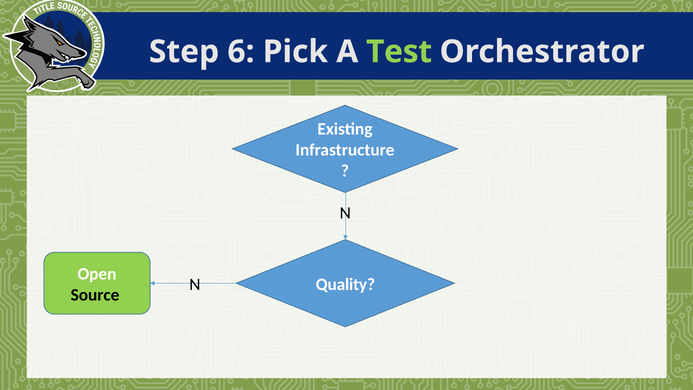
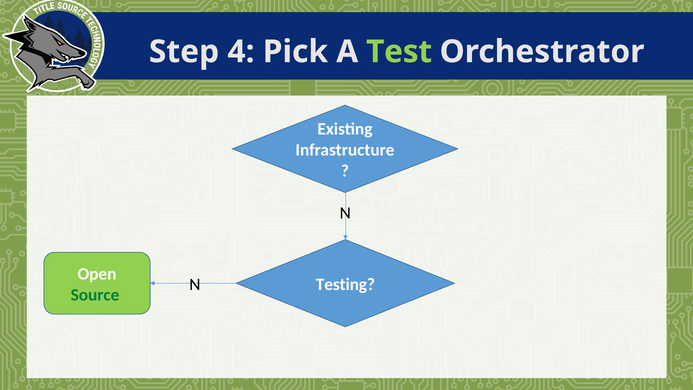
6: 6 -> 4 (241, 52)
Quality: Quality -> Testing (345, 284)
Source colour: black -> green (95, 295)
